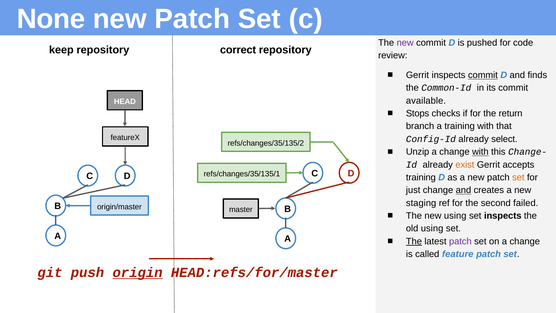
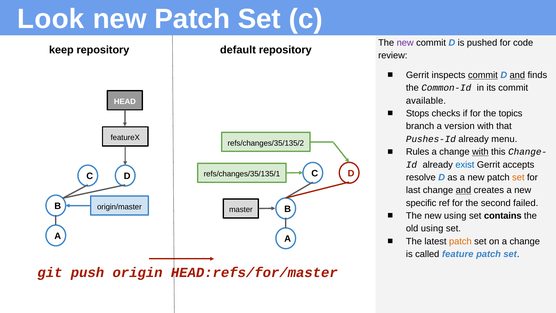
None: None -> Look (51, 19)
correct: correct -> default (238, 50)
and underline: none -> present (517, 75)
return: return -> topics (511, 113)
a training: training -> version (460, 126)
Config-Id: Config-Id -> Pushes-Id (431, 139)
select: select -> menu (504, 139)
Unzip: Unzip -> Rules (418, 152)
exist colour: orange -> blue (465, 164)
training: training -> resolve (421, 177)
just: just -> last (413, 190)
staging: staging -> specific (421, 203)
set inspects: inspects -> contains (503, 216)
The underline: present -> none (414, 241)
patch colour: purple -> orange (460, 241)
origin underline: present -> none (138, 272)
